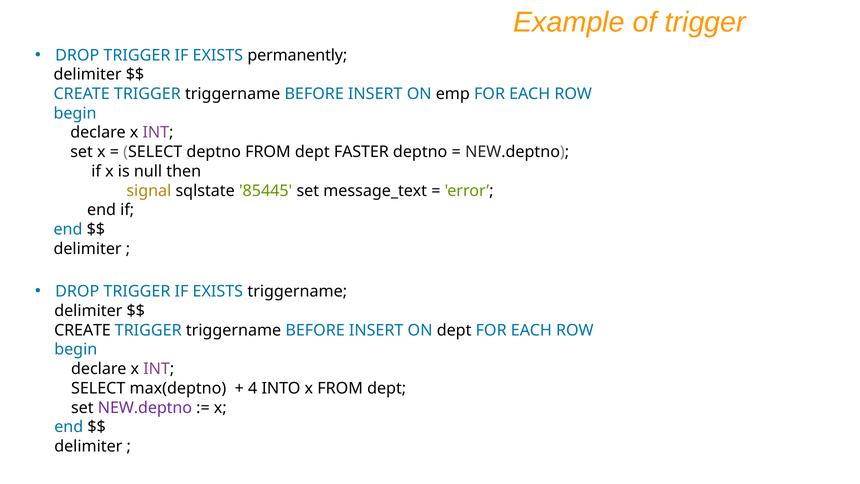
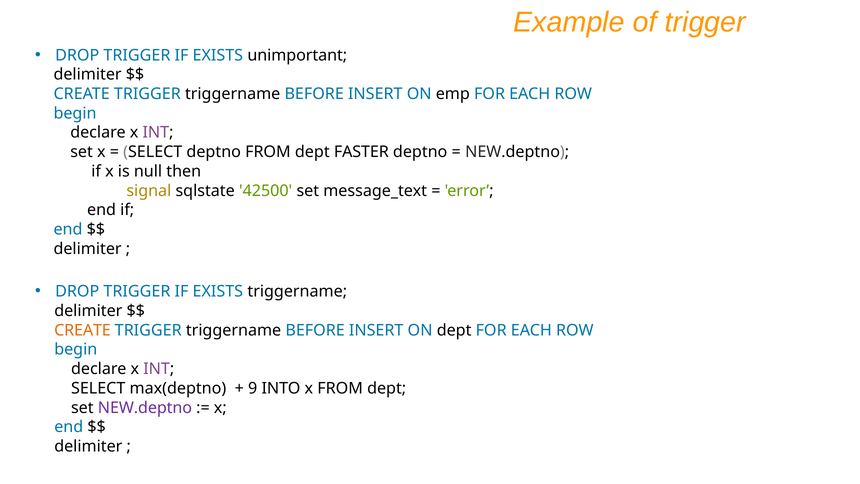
permanently: permanently -> unimportant (297, 55)
85445: 85445 -> 42500 (266, 191)
CREATE colour: black -> orange (83, 330)
4: 4 -> 9 (253, 388)
